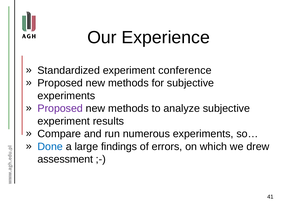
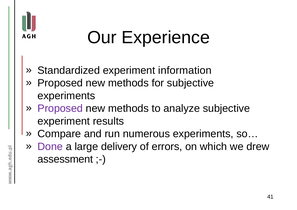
conference: conference -> information (185, 70)
Done colour: blue -> purple (50, 147)
findings: findings -> delivery (119, 147)
